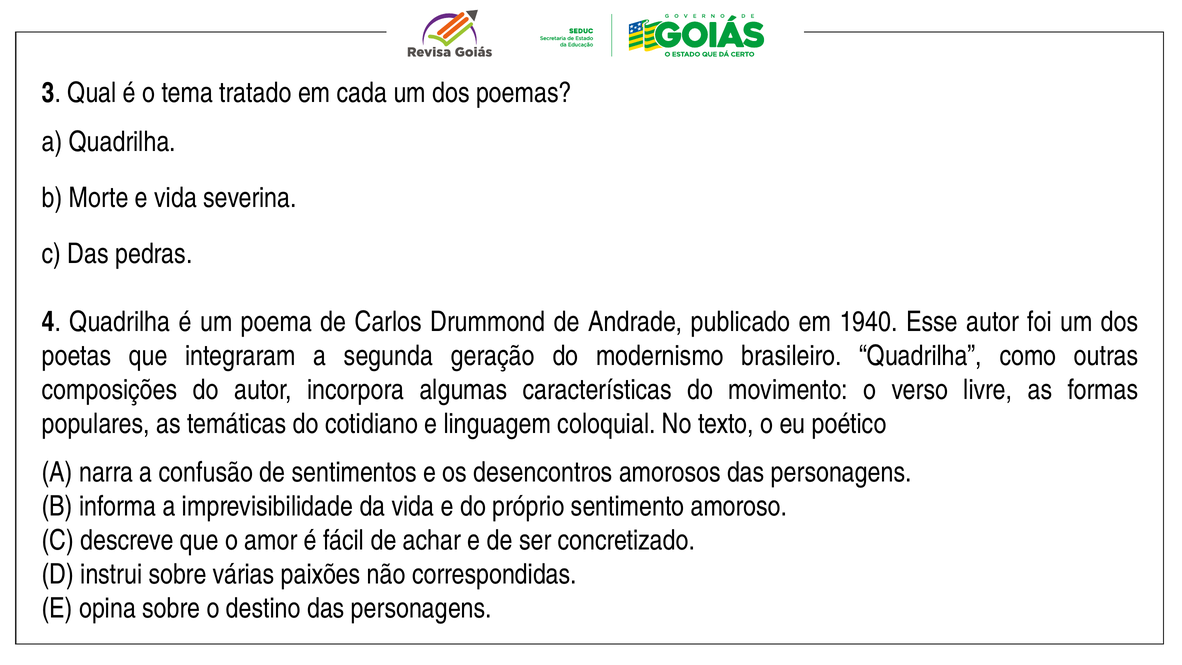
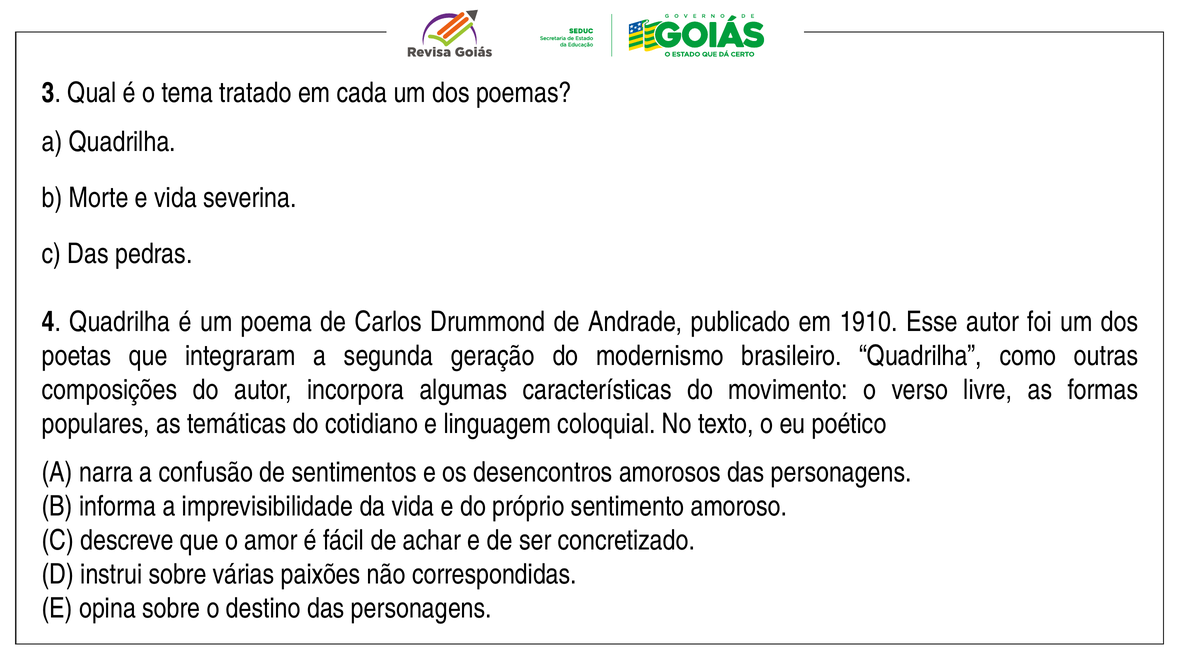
1940: 1940 -> 1910 (869, 322)
